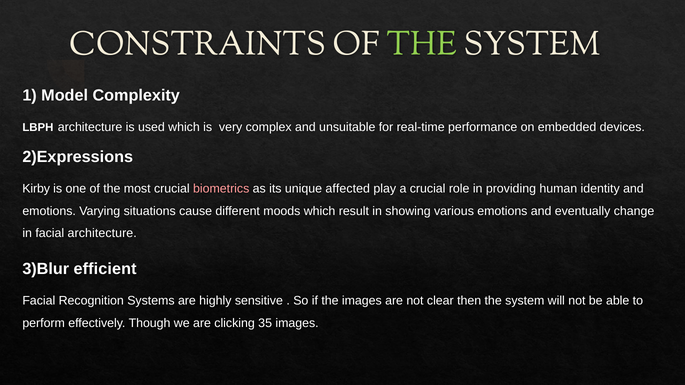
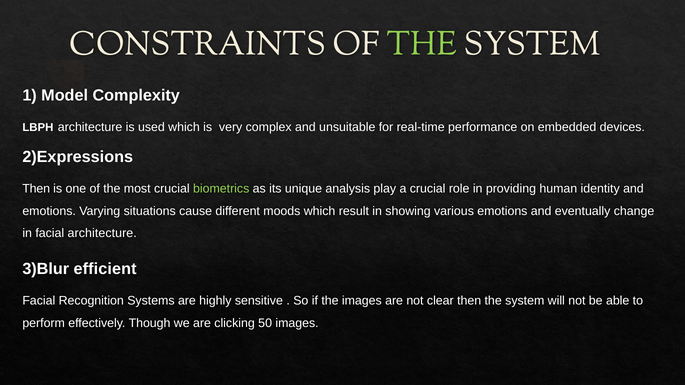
Kirby: Kirby -> Then (36, 189)
biometrics colour: pink -> light green (221, 189)
affected: affected -> analysis (348, 189)
35: 35 -> 50 (265, 323)
